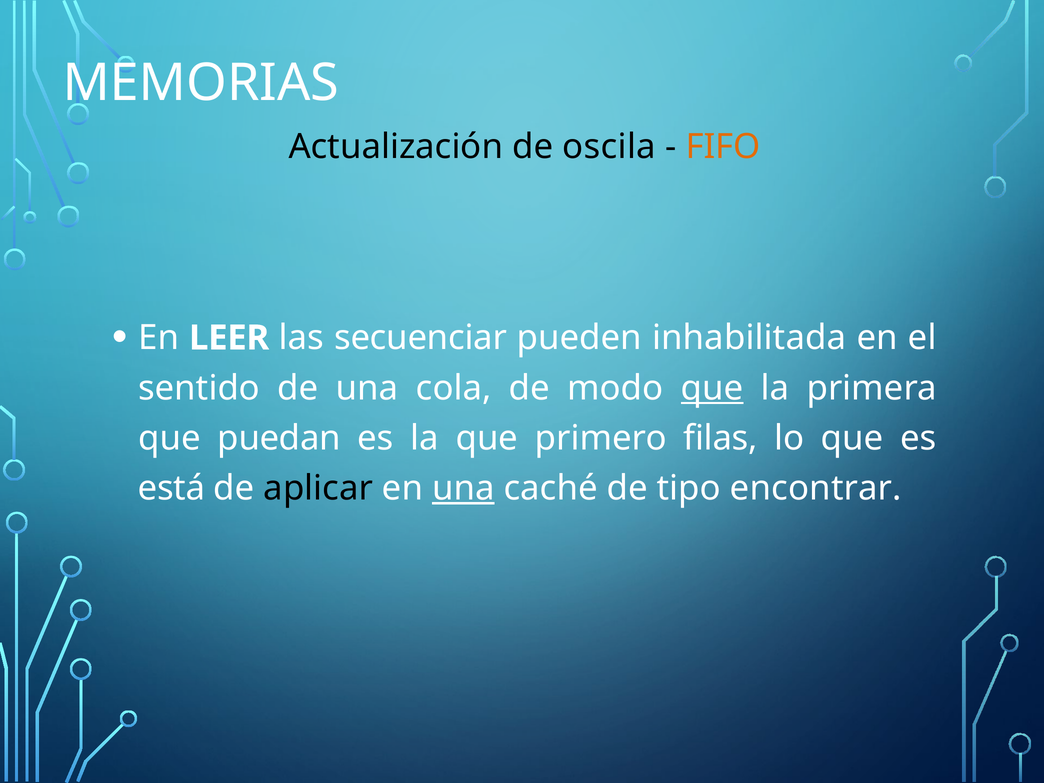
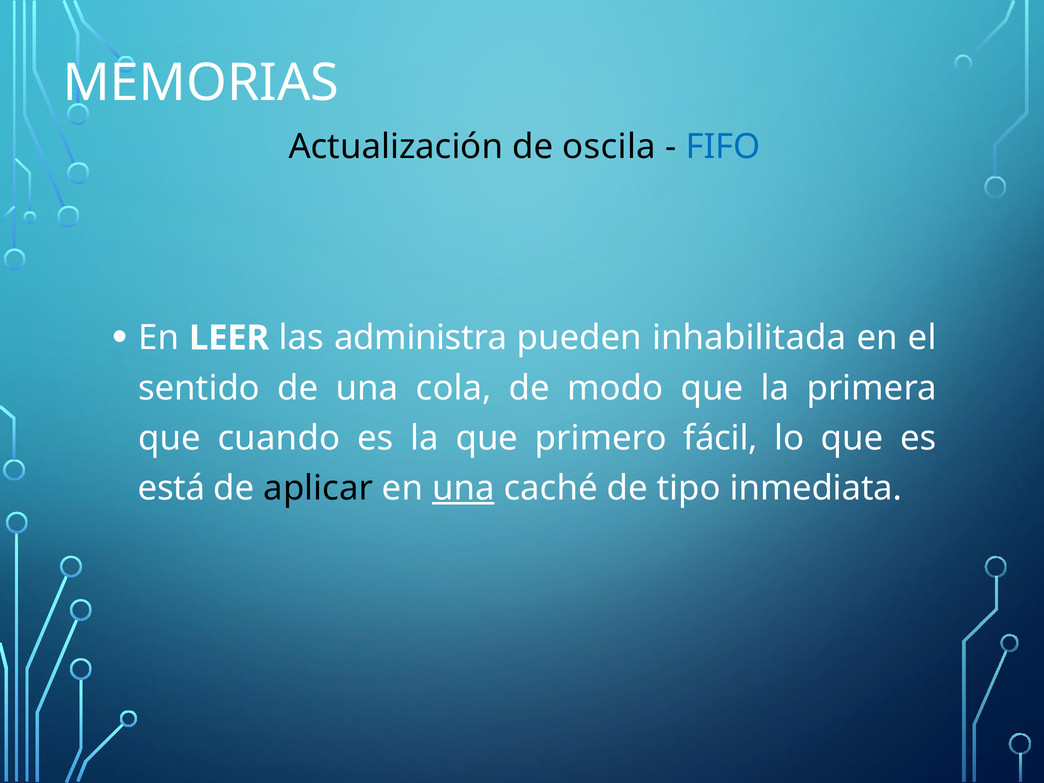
FIFO colour: orange -> blue (723, 147)
secuenciar: secuenciar -> administra (421, 338)
que underline: present -> none (712, 388)
puedan: puedan -> cuando (279, 438)
filas: filas -> fácil (721, 438)
encontrar: encontrar -> inmediata (816, 488)
